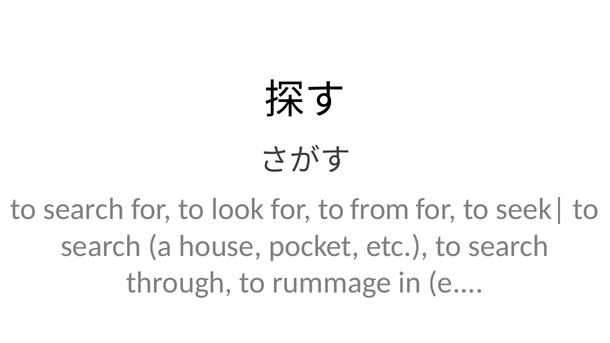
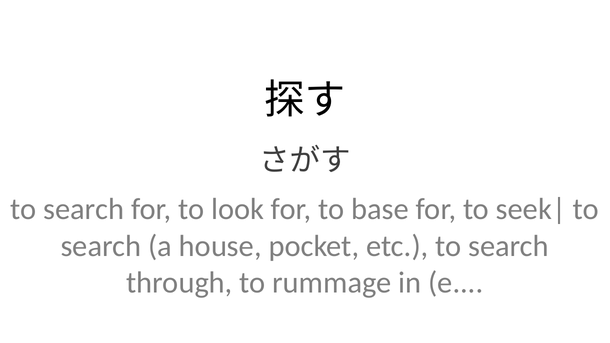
from: from -> base (380, 210)
